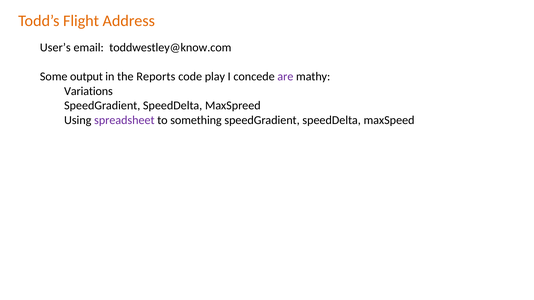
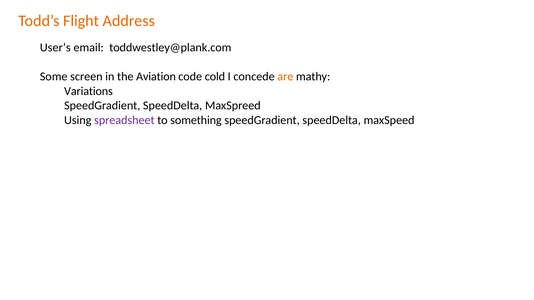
toddwestley@know.com: toddwestley@know.com -> toddwestley@plank.com (170, 48)
output: output -> screen (86, 77)
Reports: Reports -> Aviation (156, 77)
play: play -> cold (215, 77)
are colour: purple -> orange (285, 77)
